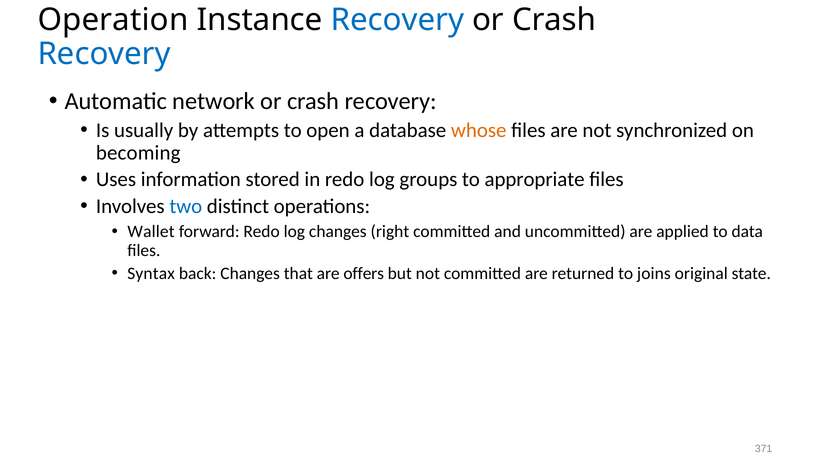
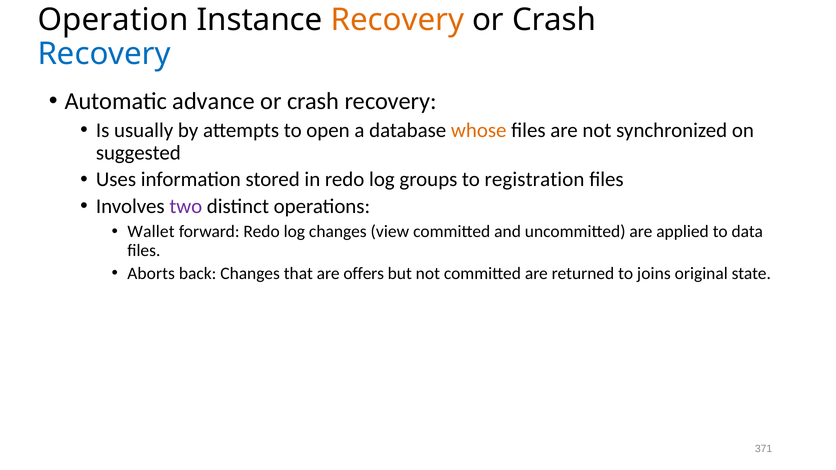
Recovery colour: blue -> orange (397, 20)
network: network -> advance (214, 101)
becoming: becoming -> suggested (138, 153)
appropriate: appropriate -> registration (534, 180)
two colour: blue -> purple (186, 207)
right: right -> view (390, 232)
Syntax: Syntax -> Aborts (151, 274)
